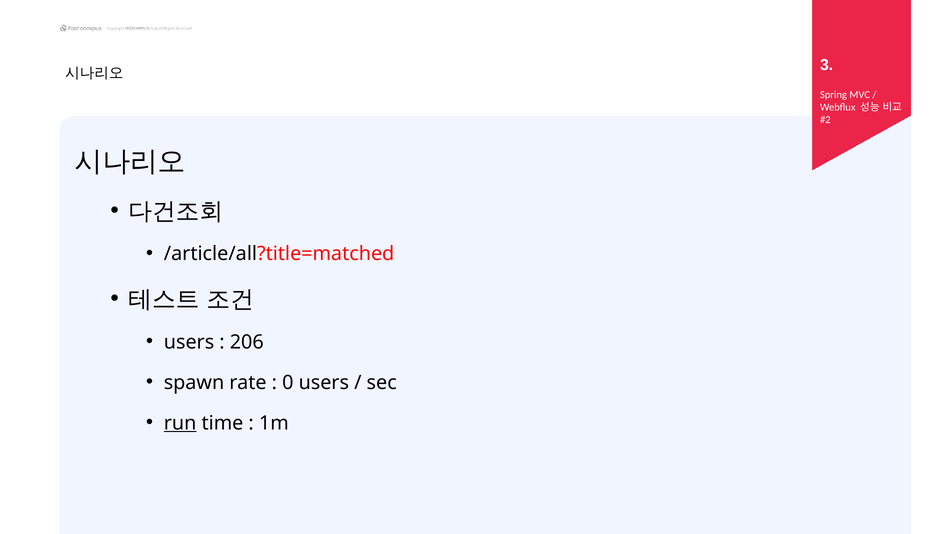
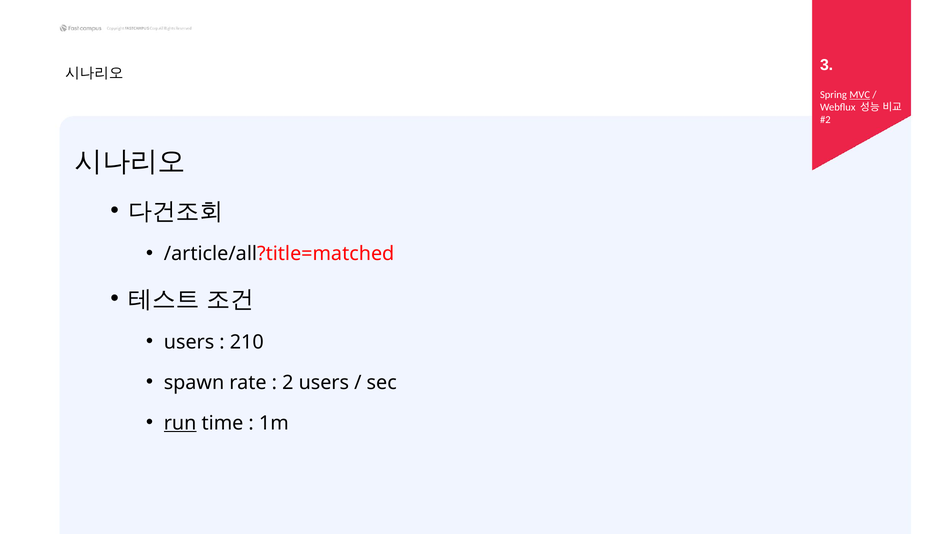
MVC underline: none -> present (860, 95)
206: 206 -> 210 (247, 342)
0: 0 -> 2 (288, 383)
